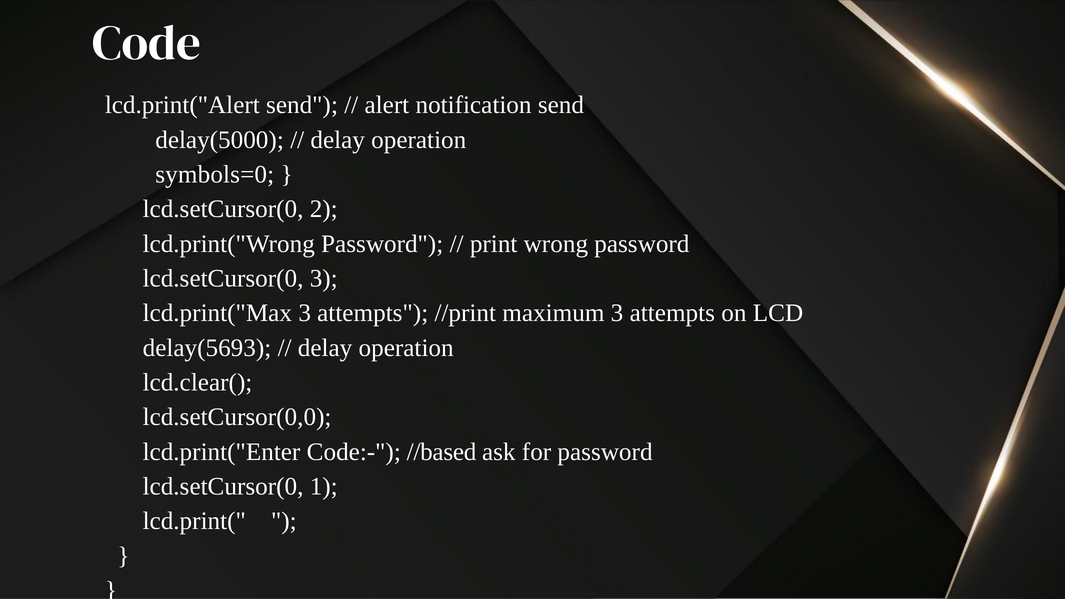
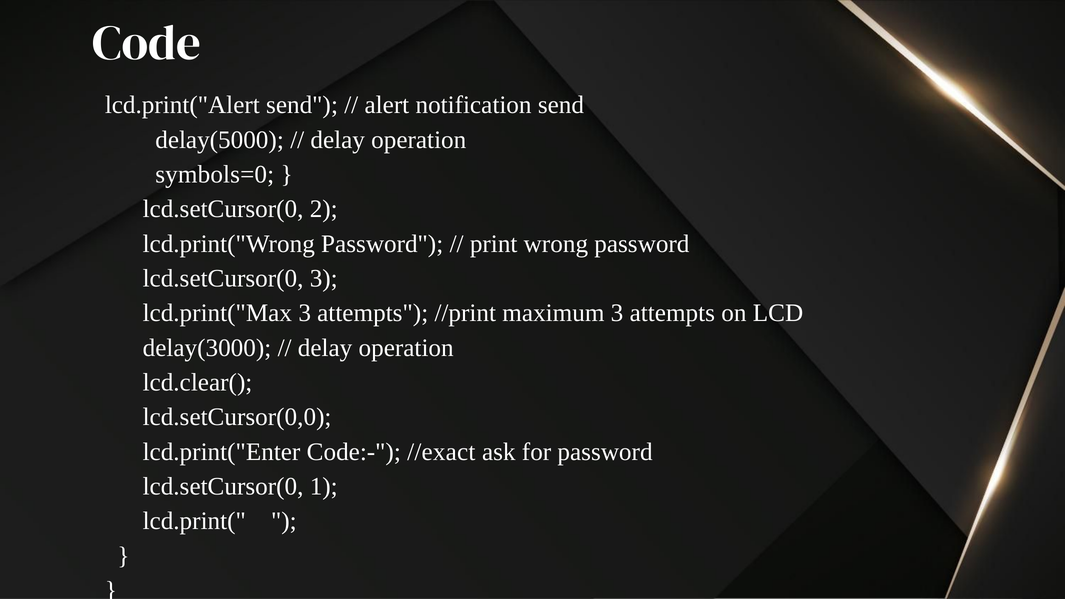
delay(5693: delay(5693 -> delay(3000 (207, 348)
//based: //based -> //exact (441, 452)
